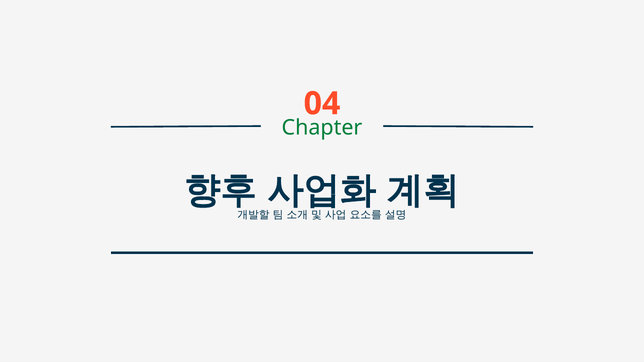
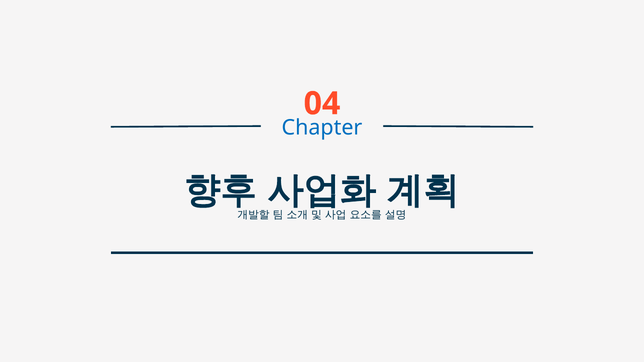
Chapter colour: green -> blue (322, 128)
